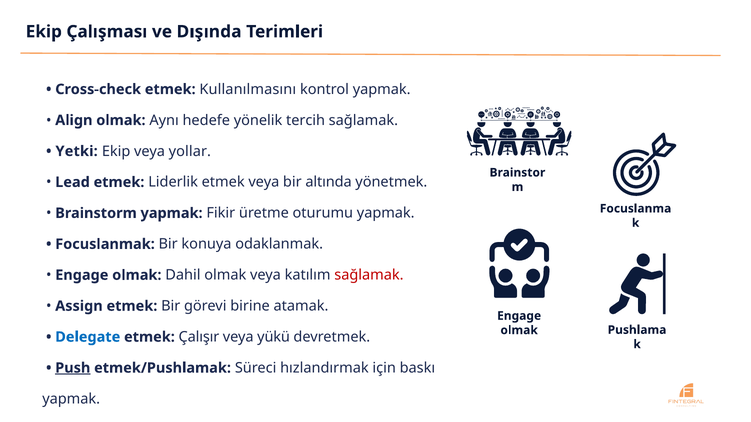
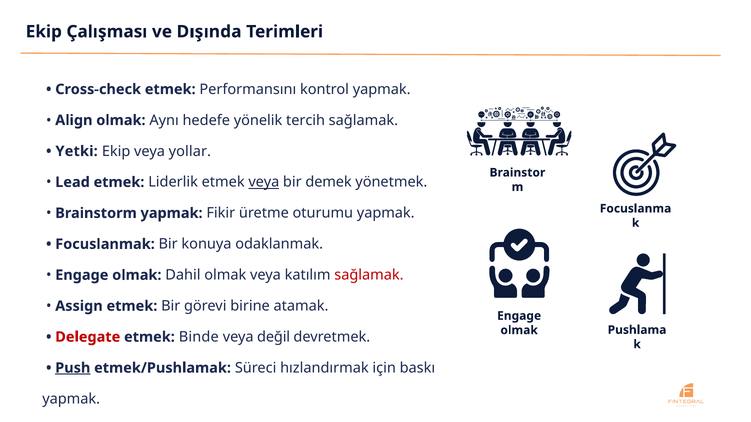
Kullanılmasını: Kullanılmasını -> Performansını (248, 89)
veya underline: none -> present (264, 182)
altında: altında -> demek (329, 182)
Delegate colour: blue -> red (88, 337)
Çalışır: Çalışır -> Binde (199, 337)
yükü: yükü -> değil (274, 337)
